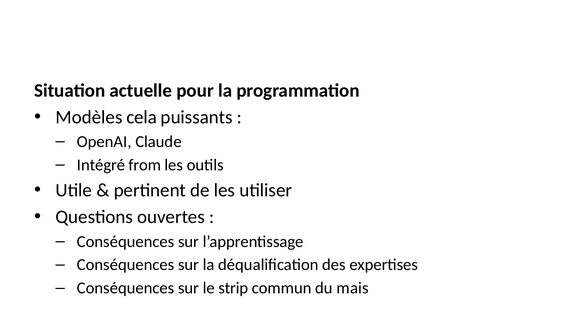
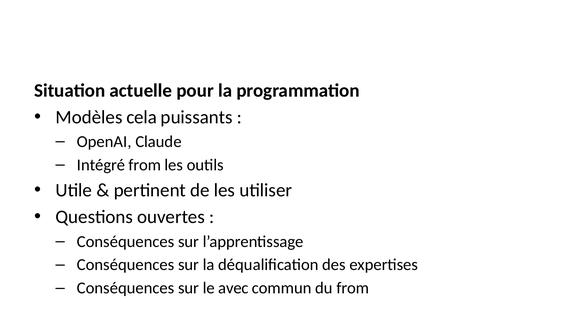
strip: strip -> avec (233, 288)
du mais: mais -> from (353, 288)
